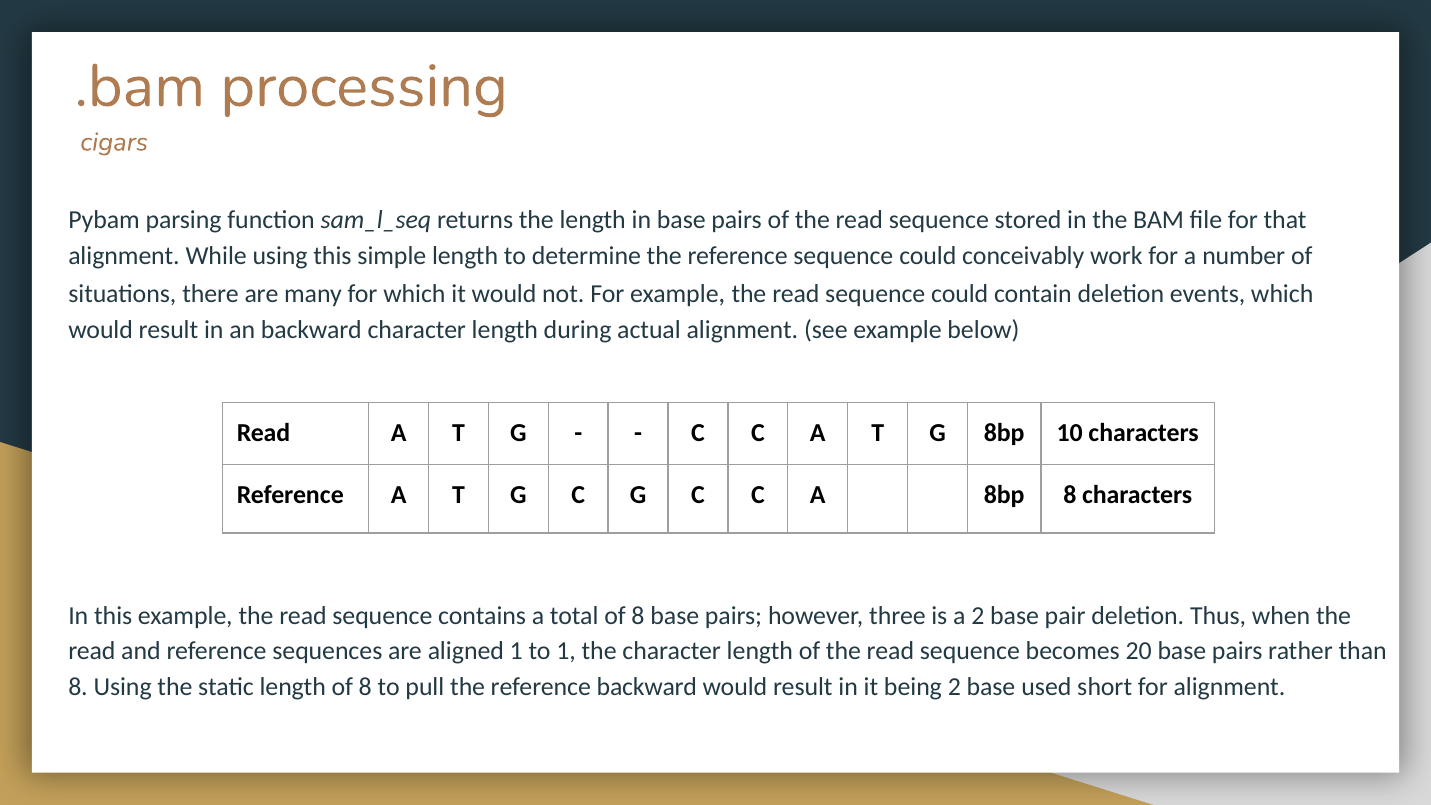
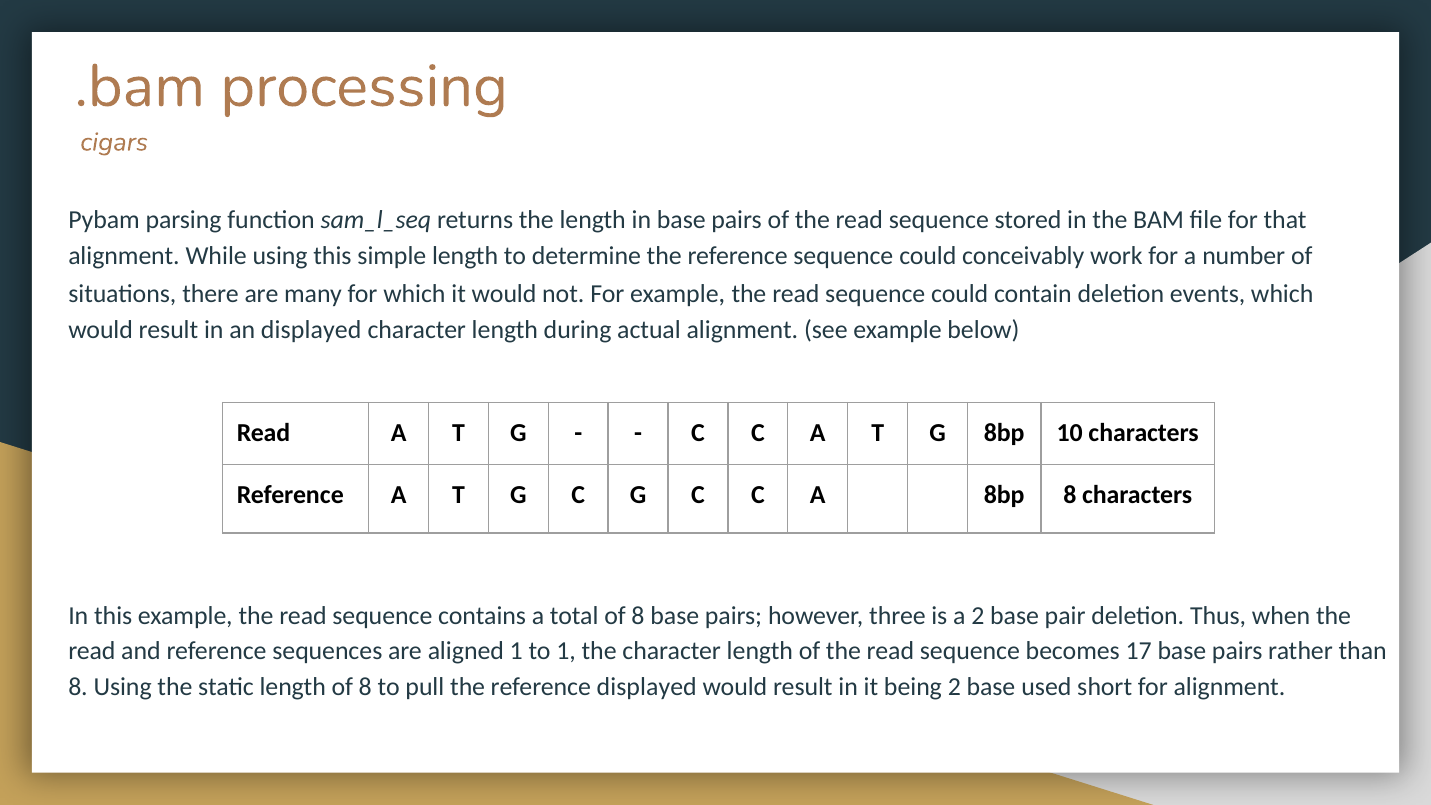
an backward: backward -> displayed (311, 330)
20: 20 -> 17 (1139, 651)
reference backward: backward -> displayed (647, 687)
